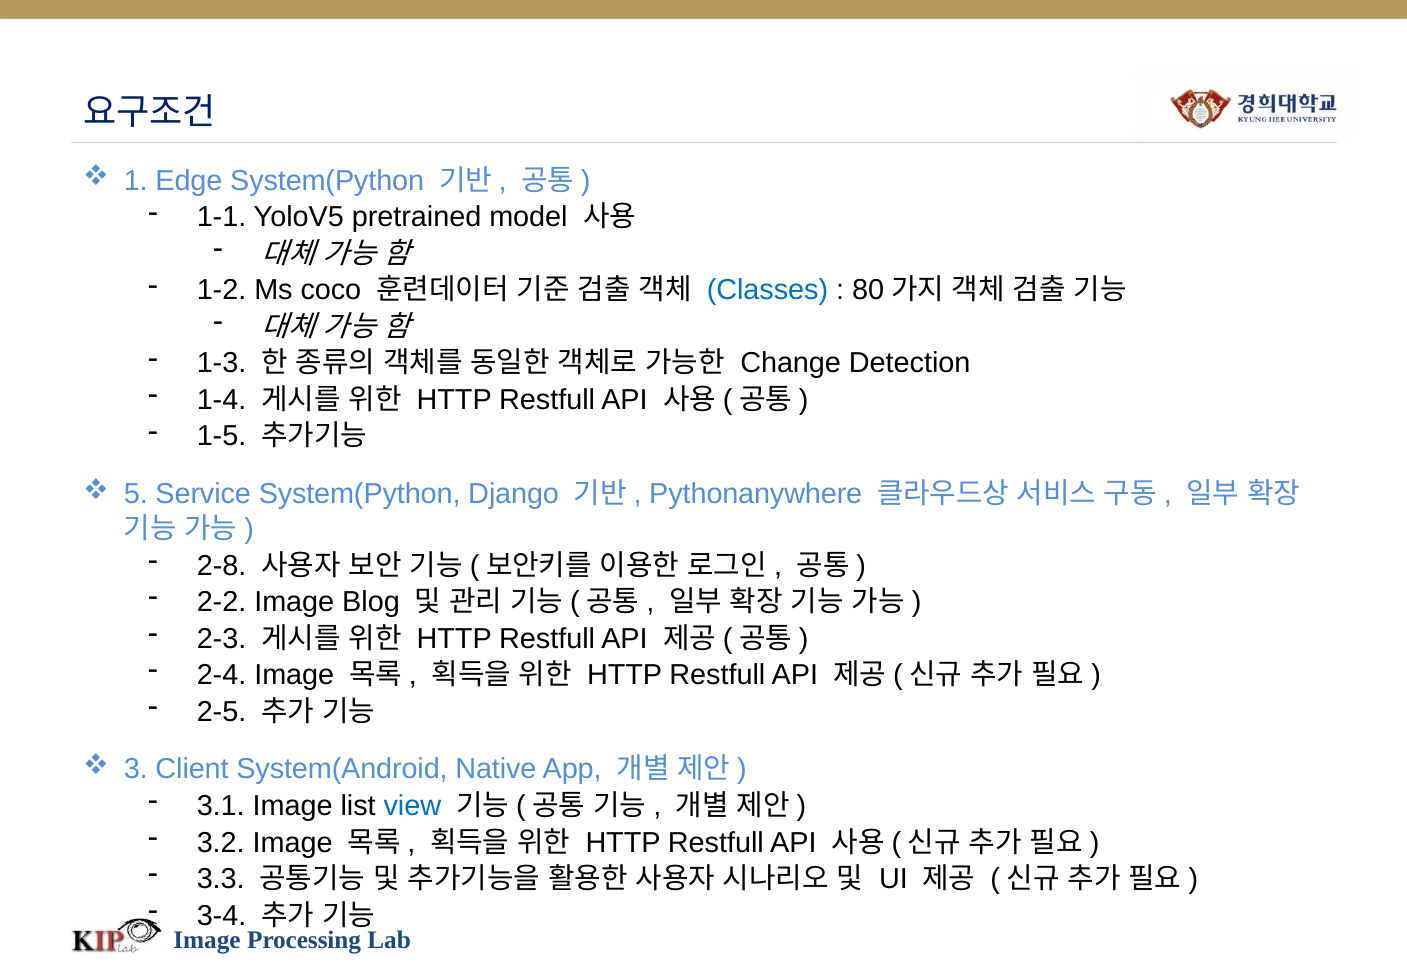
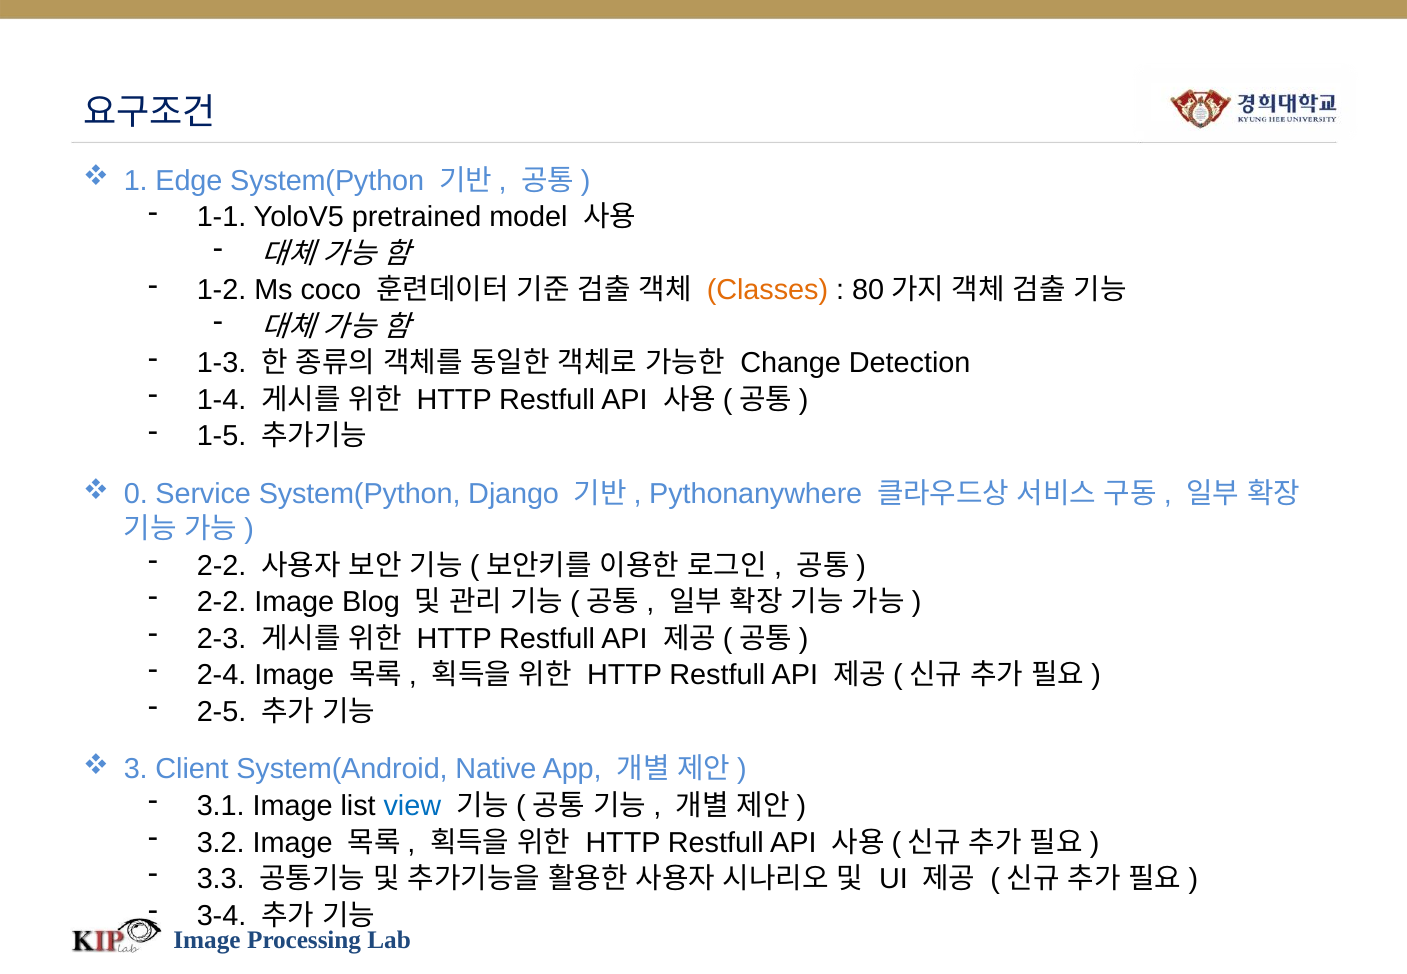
Classes colour: blue -> orange (768, 290)
5: 5 -> 0 (136, 494)
2-8: 2-8 -> 2-2 (222, 566)
